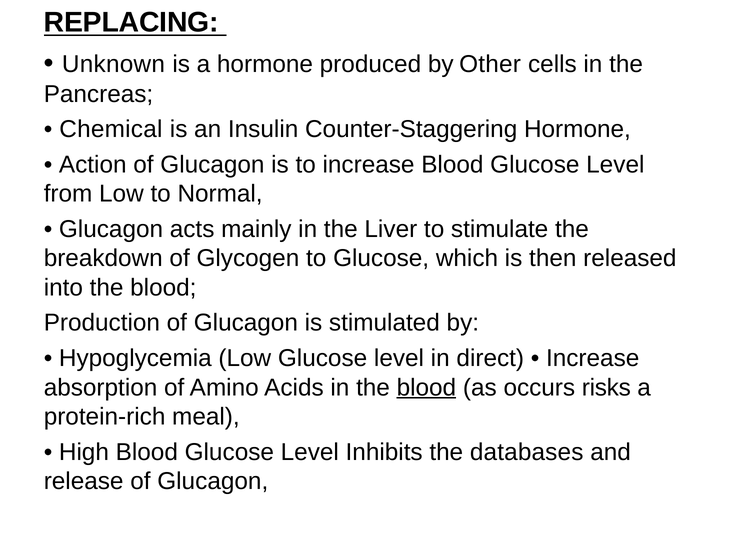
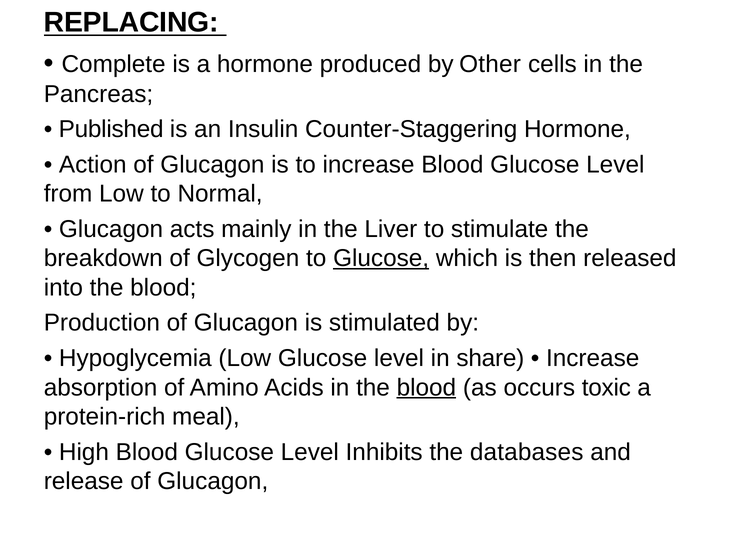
Unknown: Unknown -> Complete (114, 64)
Chemical: Chemical -> Published (111, 129)
Glucose underline: none -> present (381, 258)
direct: direct -> share (490, 358)
risks: risks -> toxic (606, 387)
